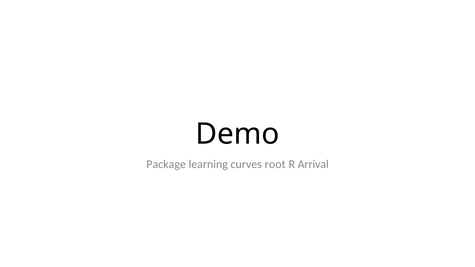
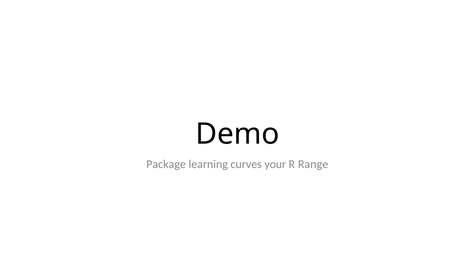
root: root -> your (275, 164)
Arrival: Arrival -> Range (313, 164)
